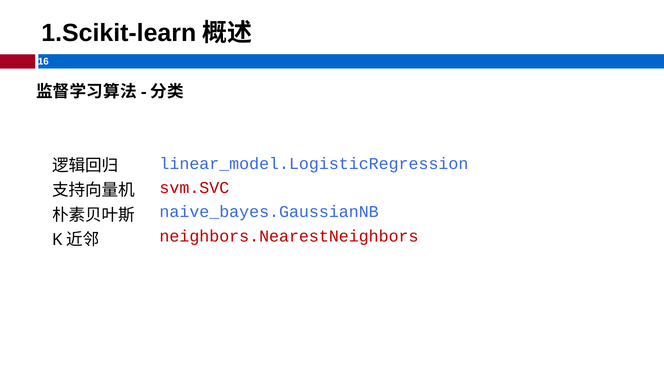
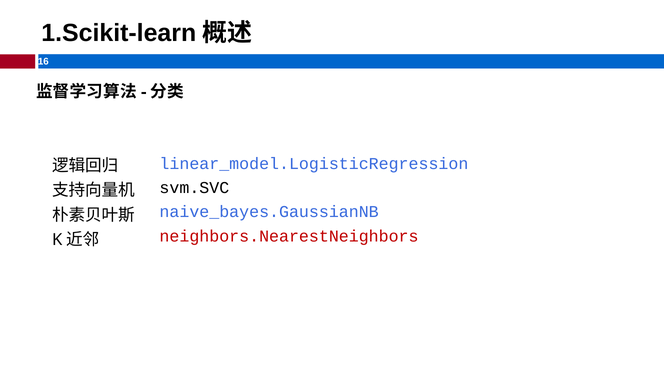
svm.SVC colour: red -> black (194, 188)
